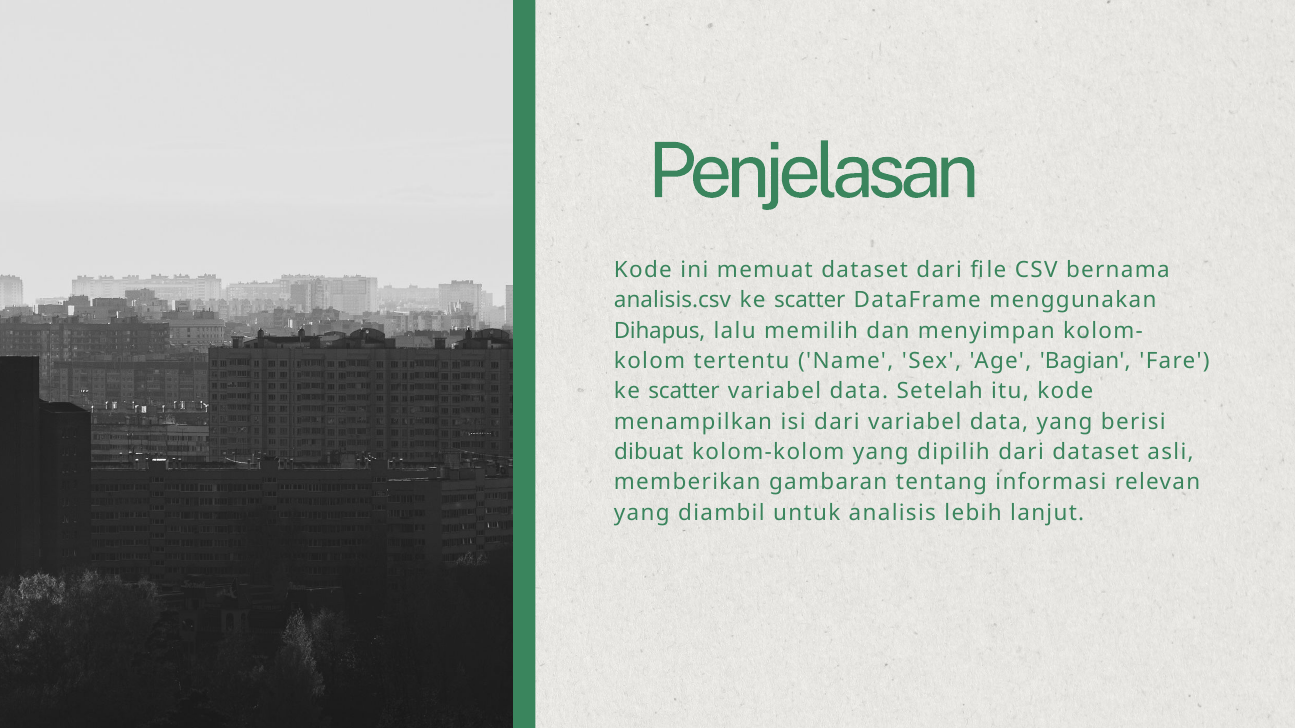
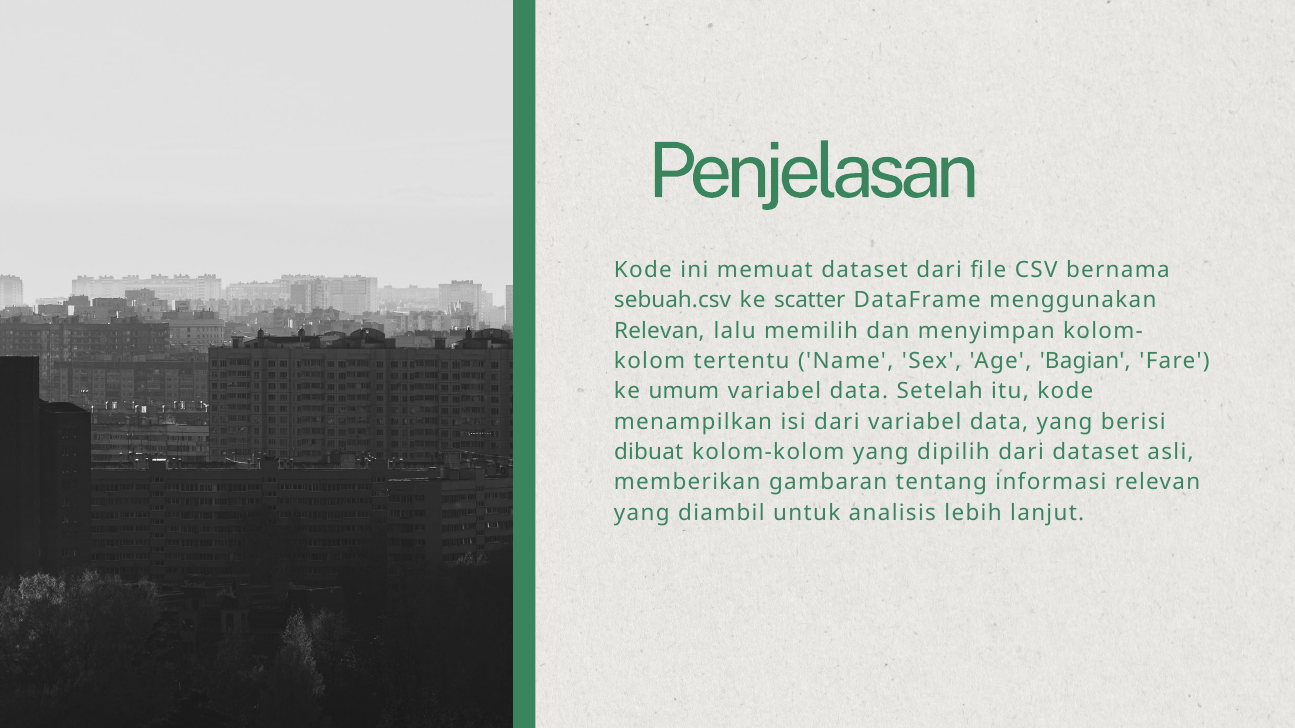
analisis.csv: analisis.csv -> sebuah.csv (673, 301)
Dihapus: Dihapus -> Relevan (659, 331)
scatter: scatter -> umum (684, 392)
